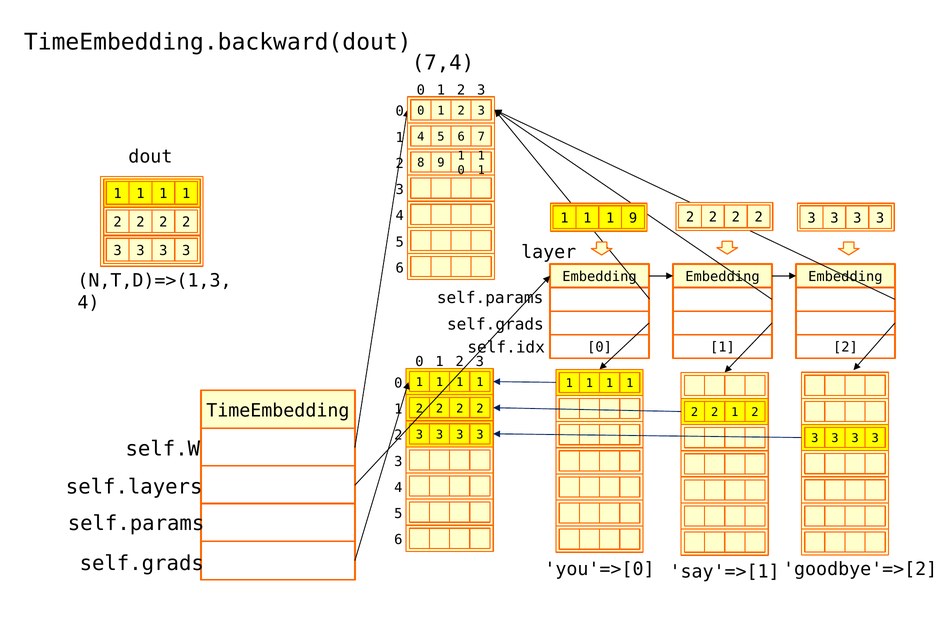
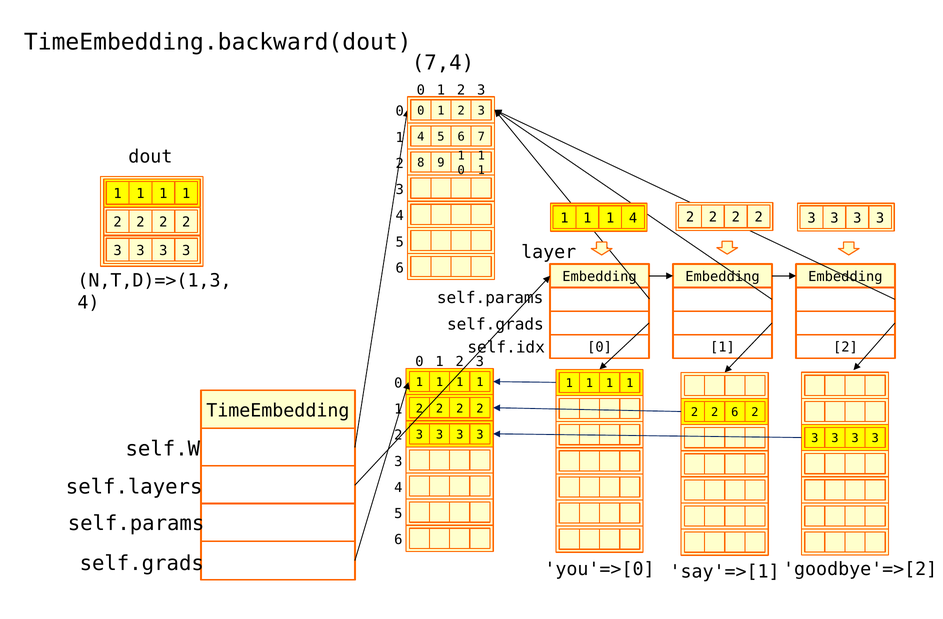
1 9: 9 -> 4 (633, 218)
2 1: 1 -> 6 (735, 413)
